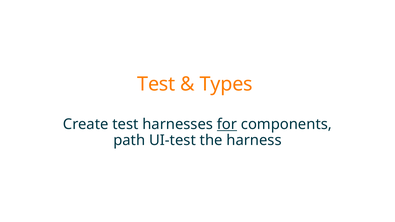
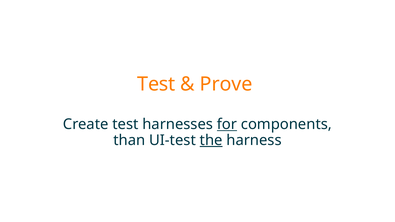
Types: Types -> Prove (226, 84)
path: path -> than (129, 140)
the underline: none -> present (211, 140)
